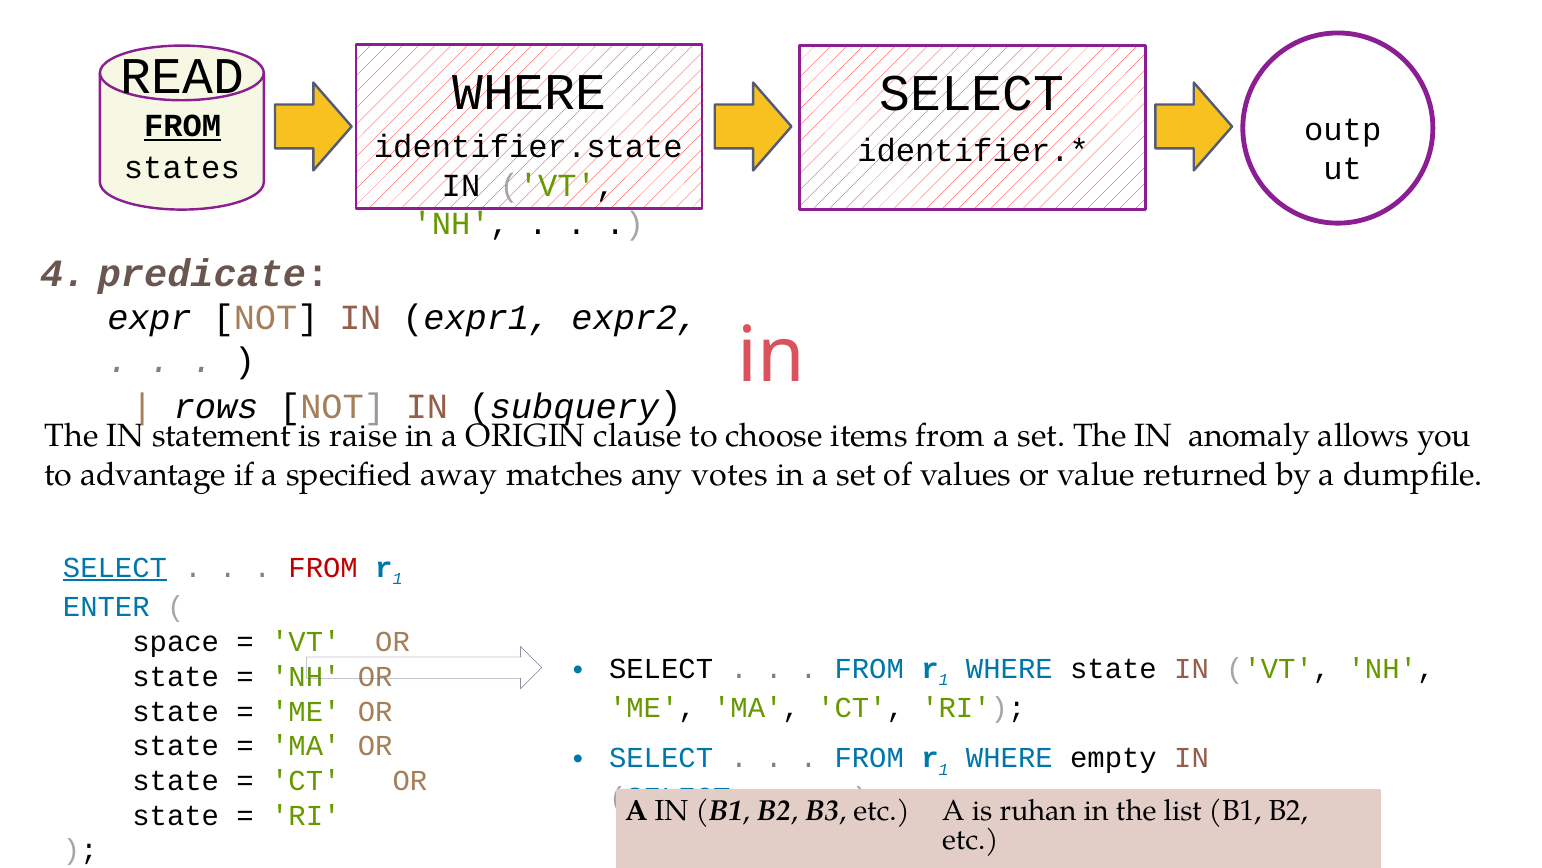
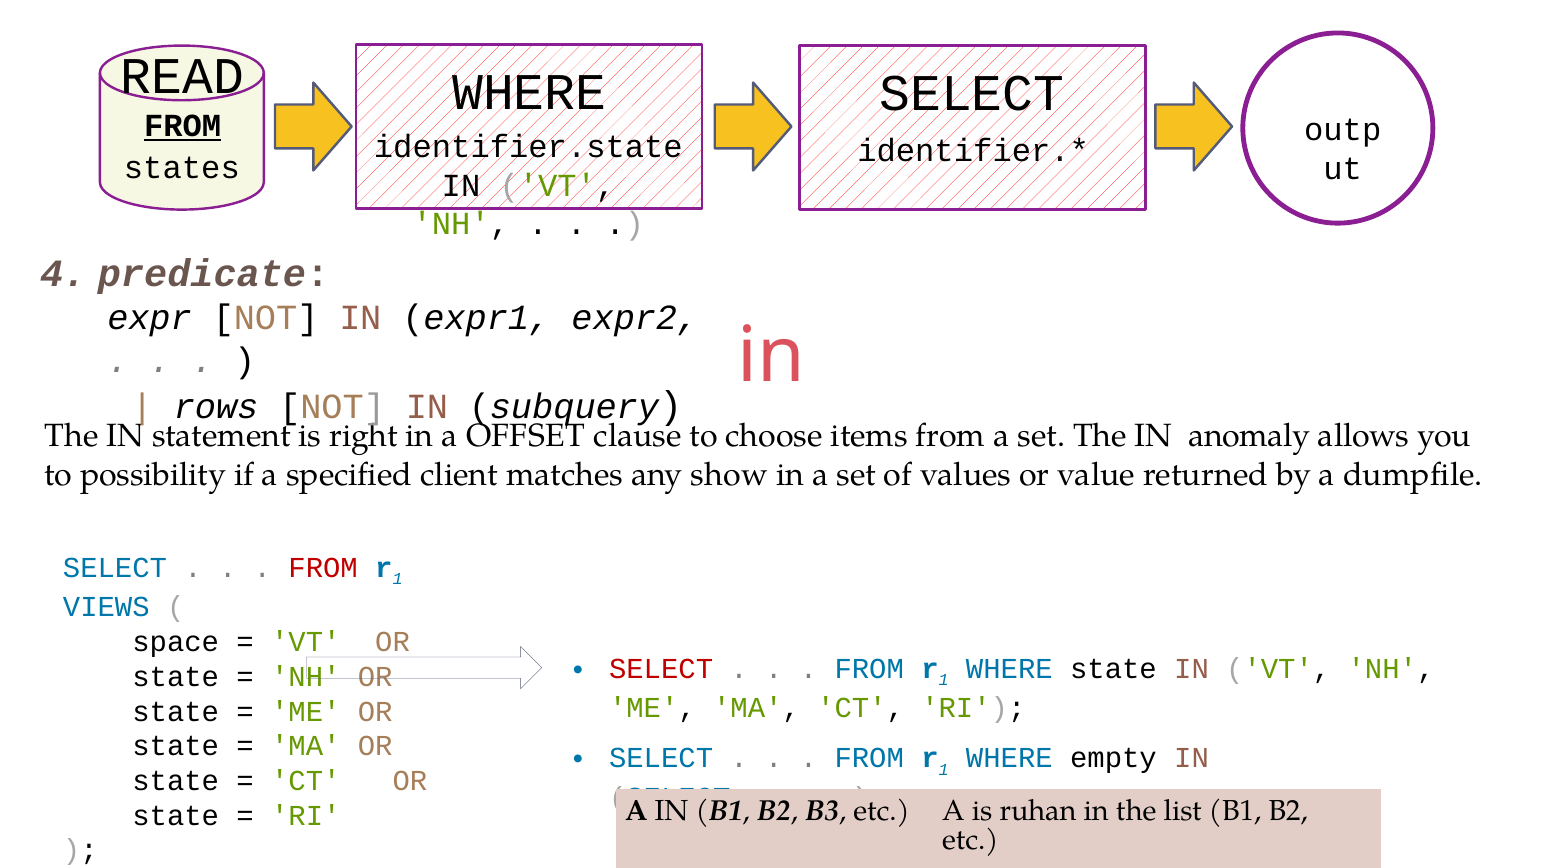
raise: raise -> right (364, 436)
ORIGIN: ORIGIN -> OFFSET (526, 436)
advantage: advantage -> possibility (153, 474)
away: away -> client (459, 474)
votes: votes -> show (729, 474)
SELECT underline: present -> none (115, 567)
ENTER: ENTER -> VIEWS (106, 607)
SELECT colour: black -> red (661, 668)
